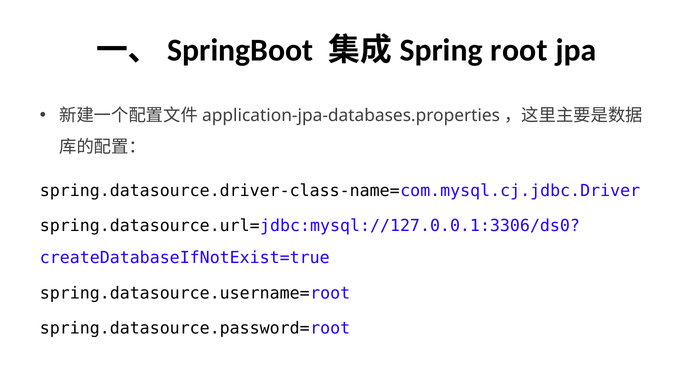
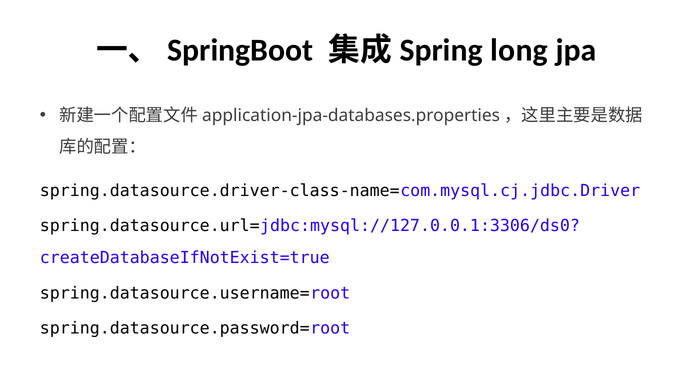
root: root -> long (519, 50)
